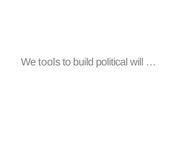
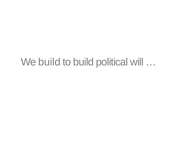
We tools: tools -> build (49, 62)
